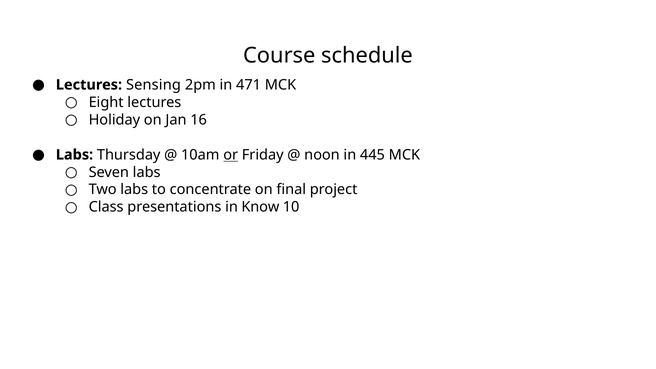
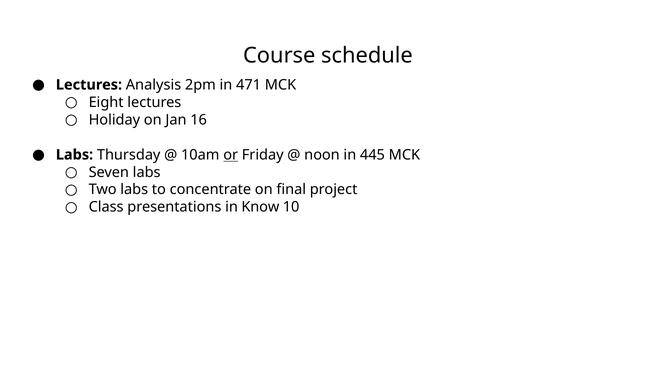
Sensing: Sensing -> Analysis (154, 85)
